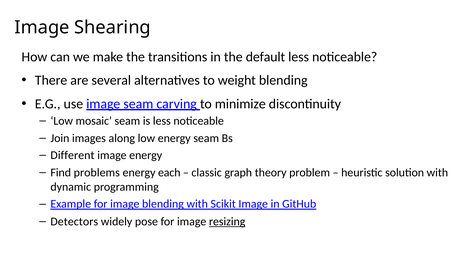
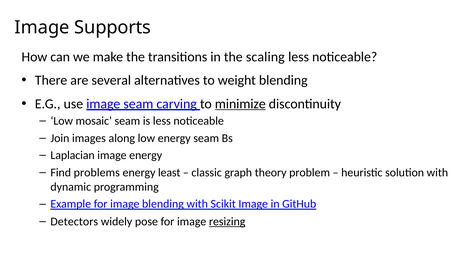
Shearing: Shearing -> Supports (113, 27)
default: default -> scaling (265, 57)
minimize underline: none -> present (240, 104)
Different: Different -> Laplacian (73, 155)
each: each -> least (169, 172)
